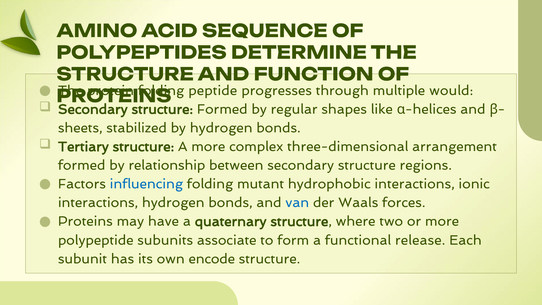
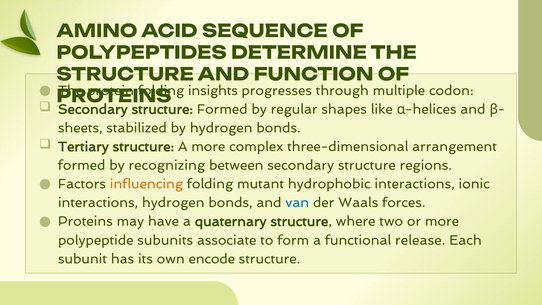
peptide: peptide -> insights (213, 91)
would: would -> codon (451, 91)
relationship: relationship -> recognizing (167, 165)
influencing colour: blue -> orange (146, 184)
